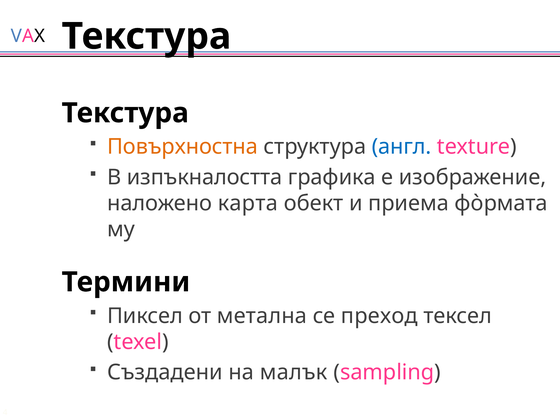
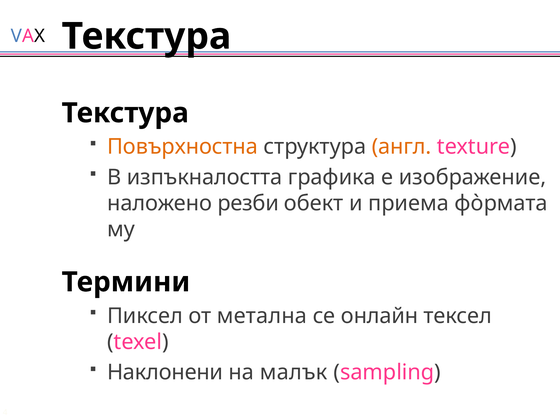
англ colour: blue -> orange (402, 147)
карта: карта -> резби (248, 203)
преход: преход -> онлайн (380, 316)
Създадени: Създадени -> Наклонени (165, 372)
